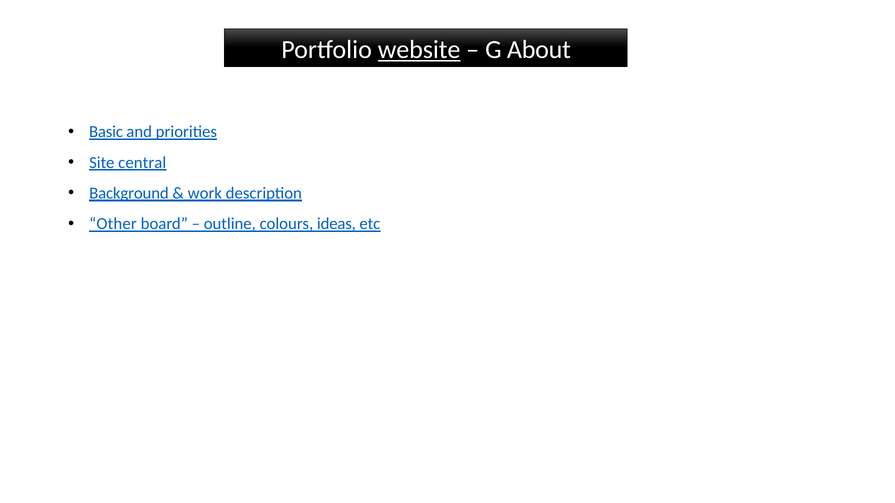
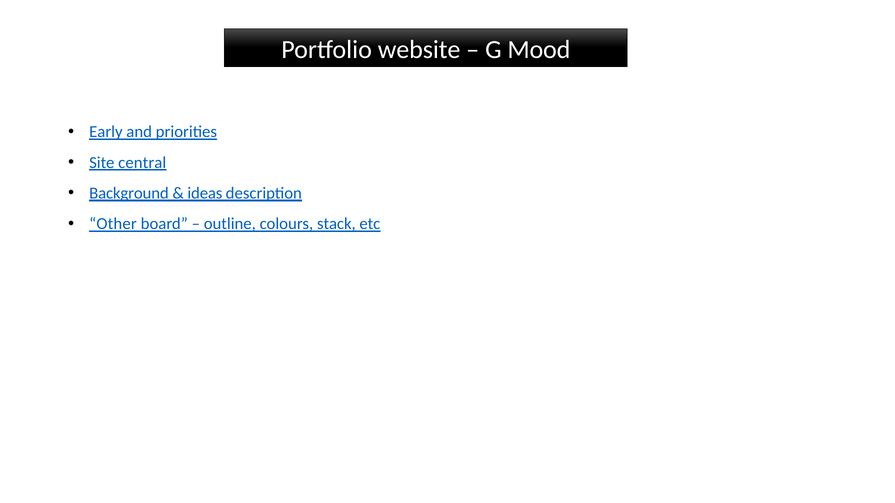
website underline: present -> none (419, 49)
About: About -> Mood (539, 49)
Basic: Basic -> Early (106, 132)
work: work -> ideas (205, 193)
ideas: ideas -> stack (336, 224)
